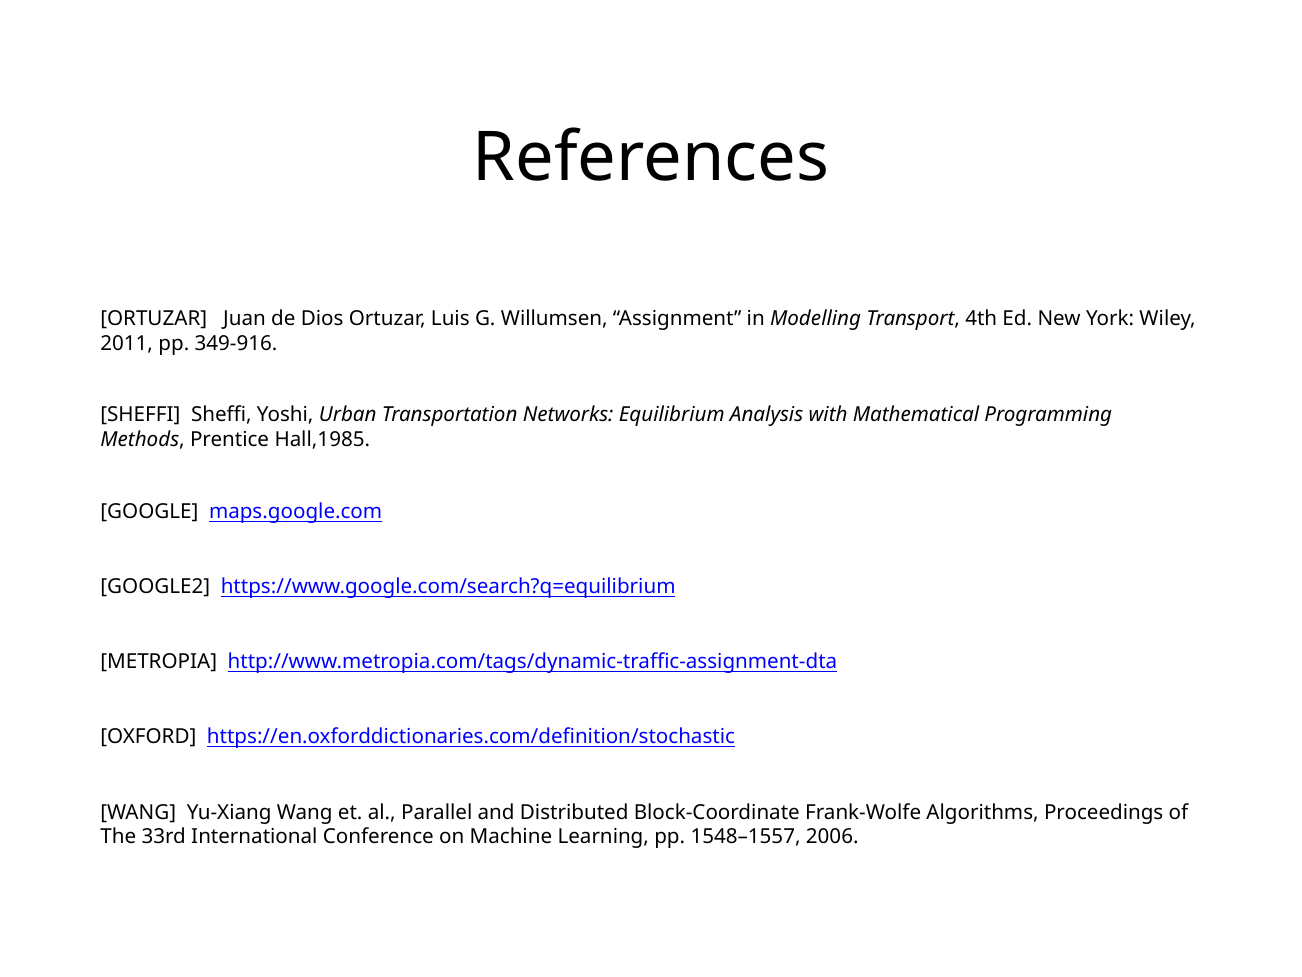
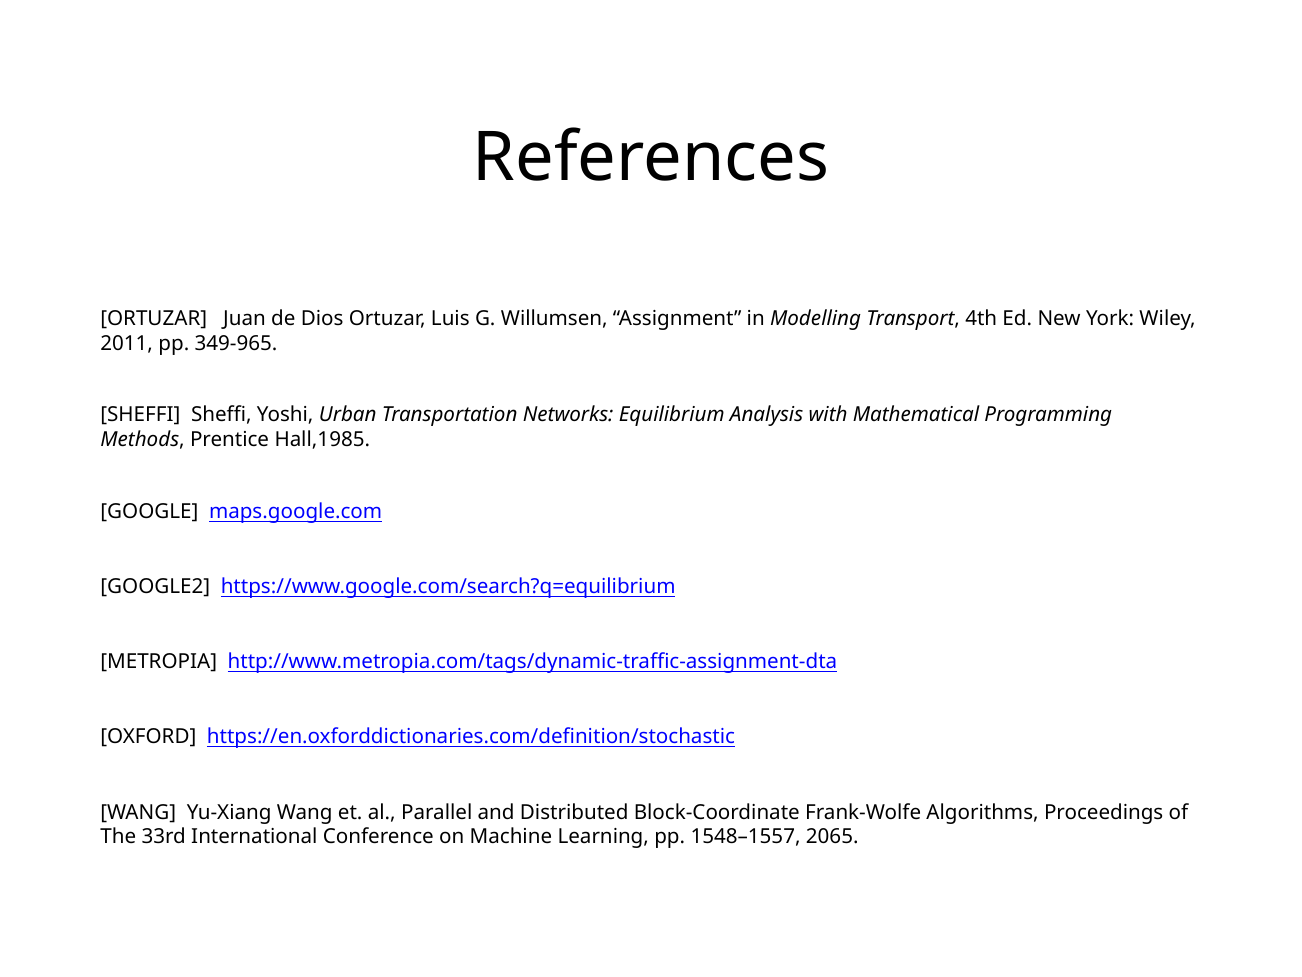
349-916: 349-916 -> 349-965 (236, 343)
2006: 2006 -> 2065 (832, 837)
